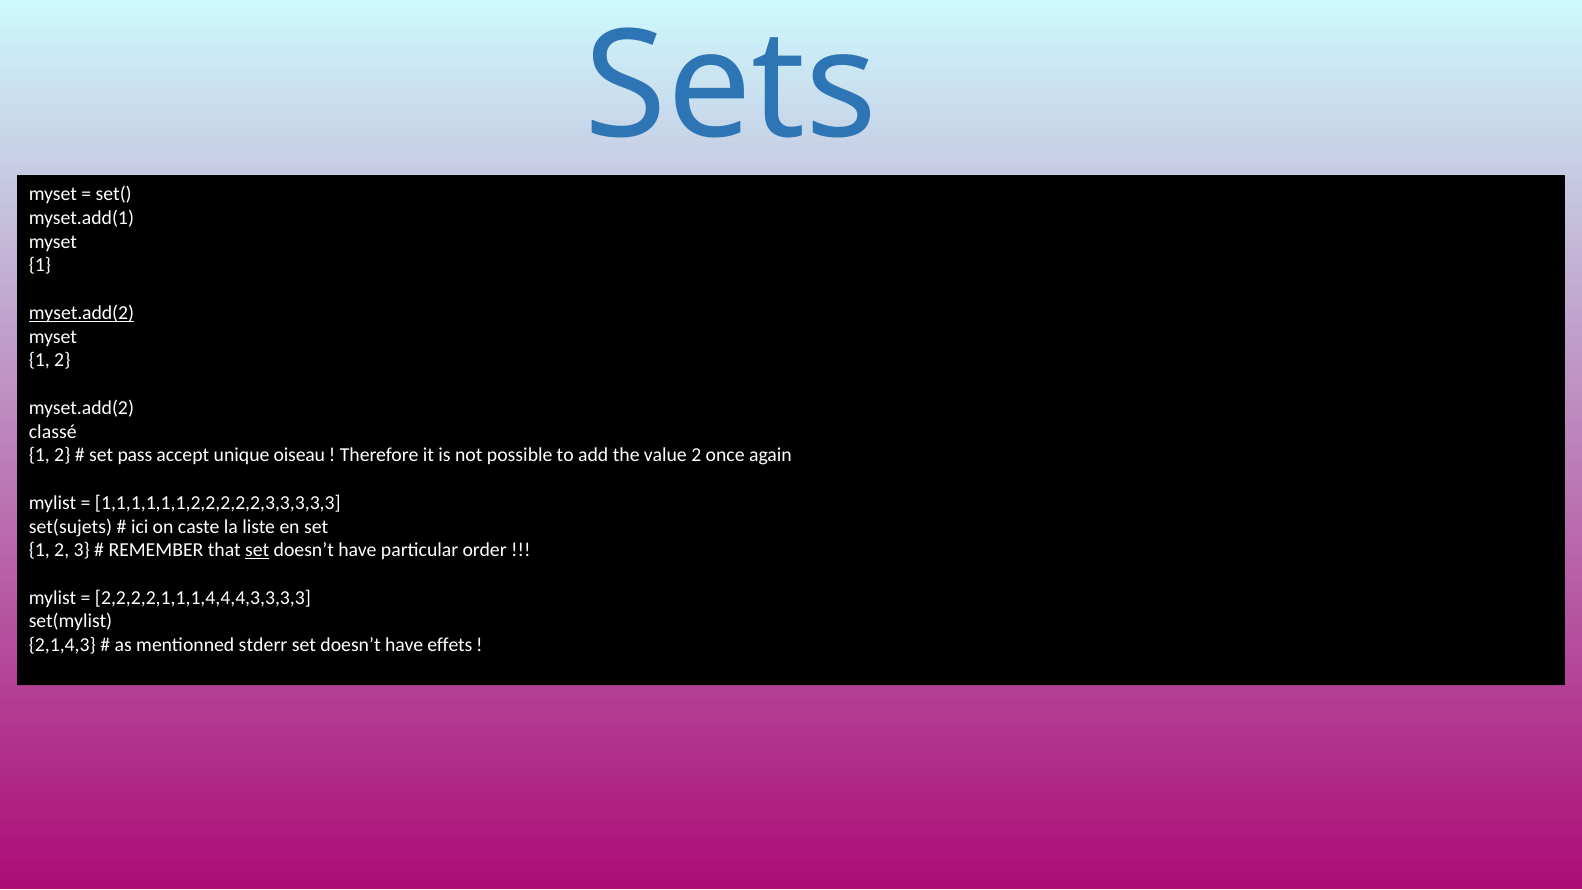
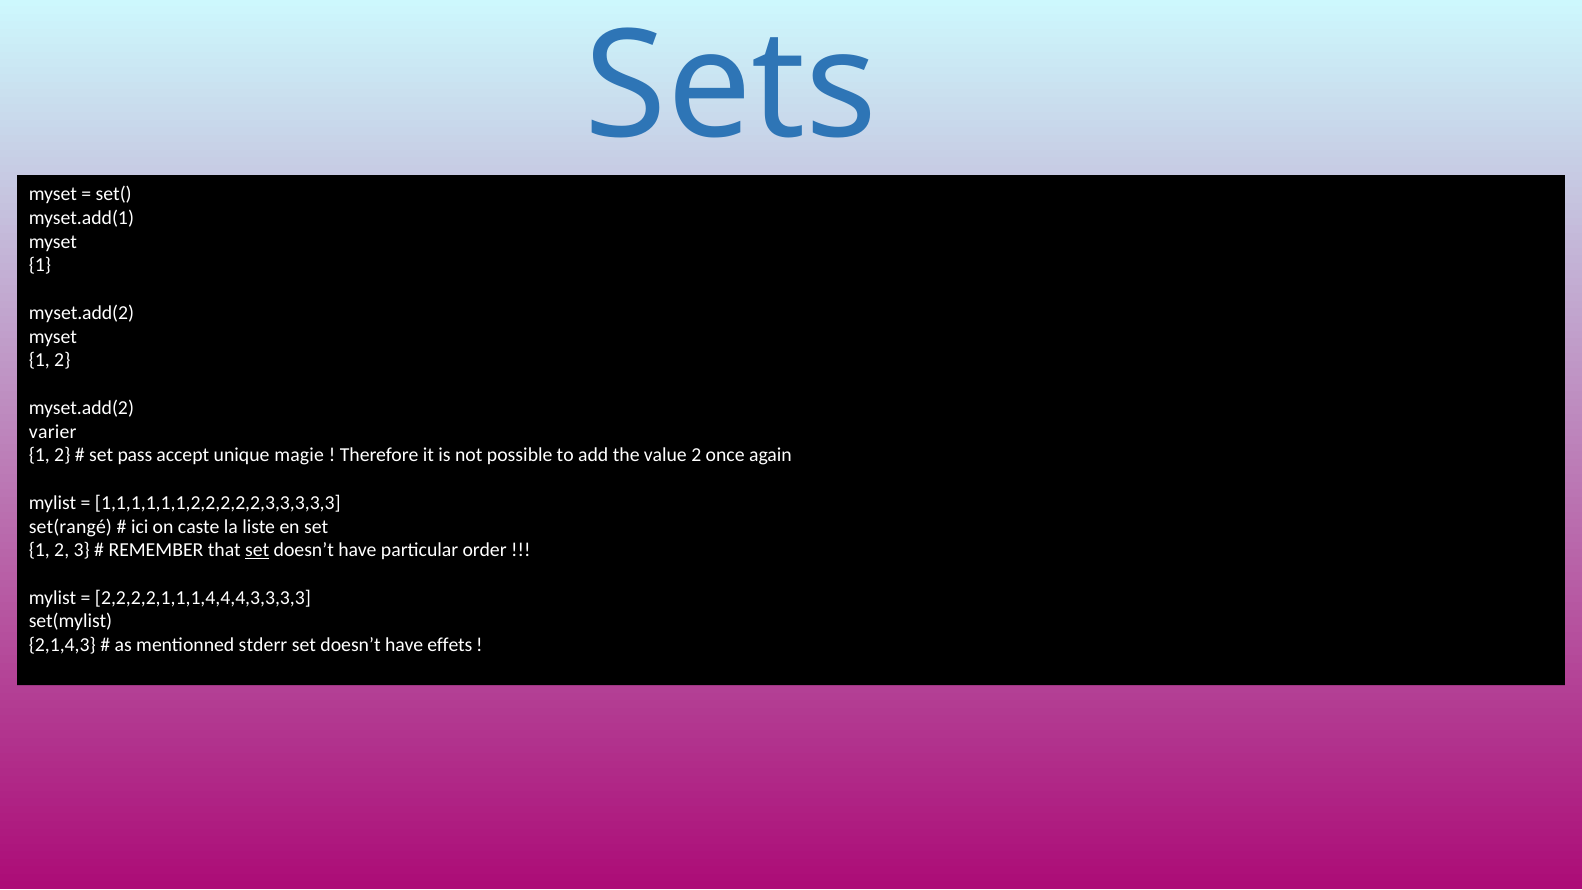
myset.add(2 underline: present -> none (81, 313)
classé: classé -> varier (53, 431)
oiseau: oiseau -> magie (299, 455)
set(sujets: set(sujets -> set(rangé (70, 526)
